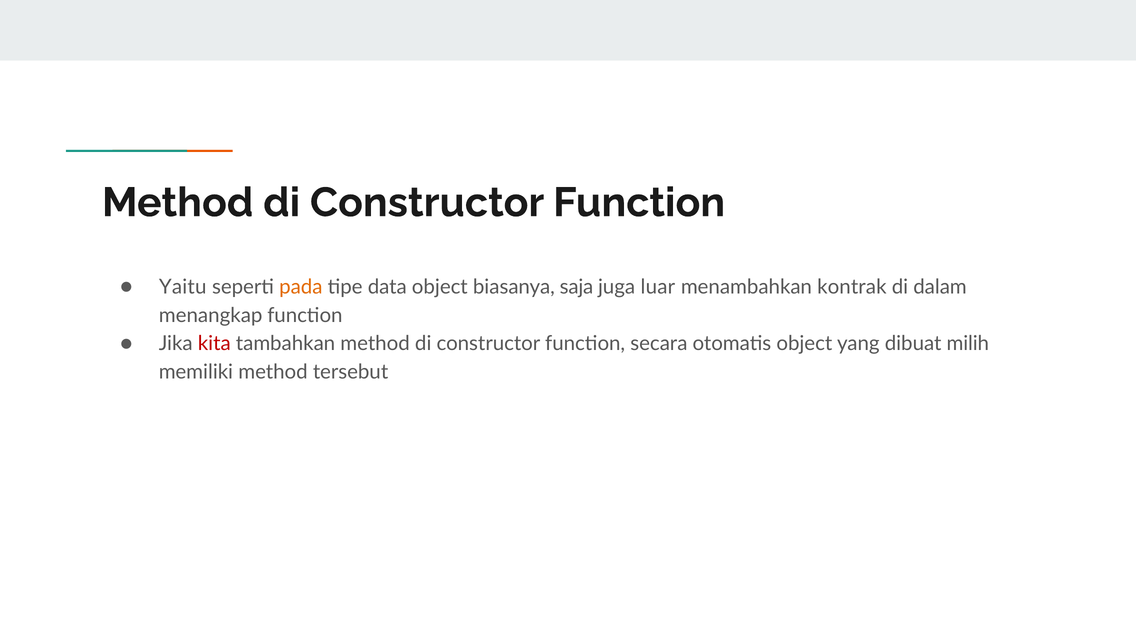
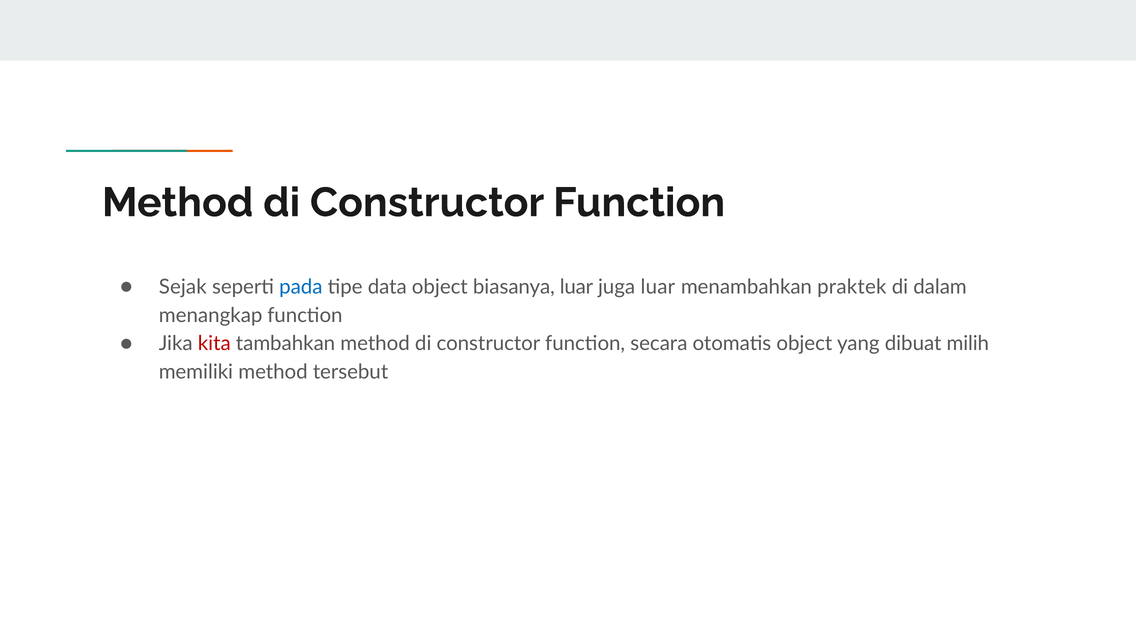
Yaitu: Yaitu -> Sejak (183, 287)
pada colour: orange -> blue (301, 287)
biasanya saja: saja -> luar (577, 287)
kontrak: kontrak -> praktek (852, 287)
